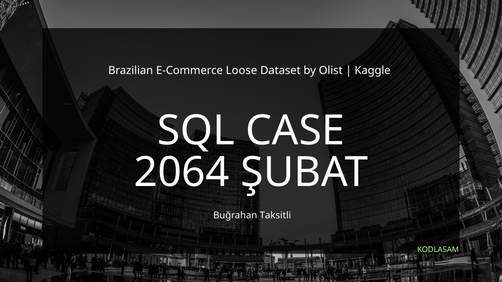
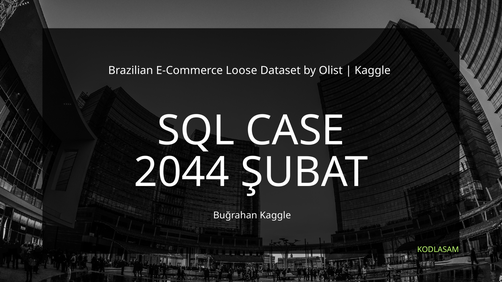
2064: 2064 -> 2044 (182, 173)
Buğrahan Taksitli: Taksitli -> Kaggle (275, 216)
